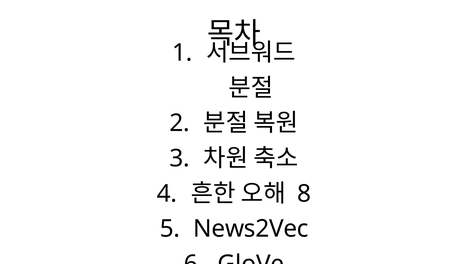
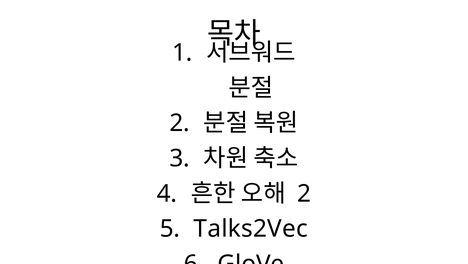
8: 8 -> 2 (304, 193)
News2Vec: News2Vec -> Talks2Vec (251, 228)
